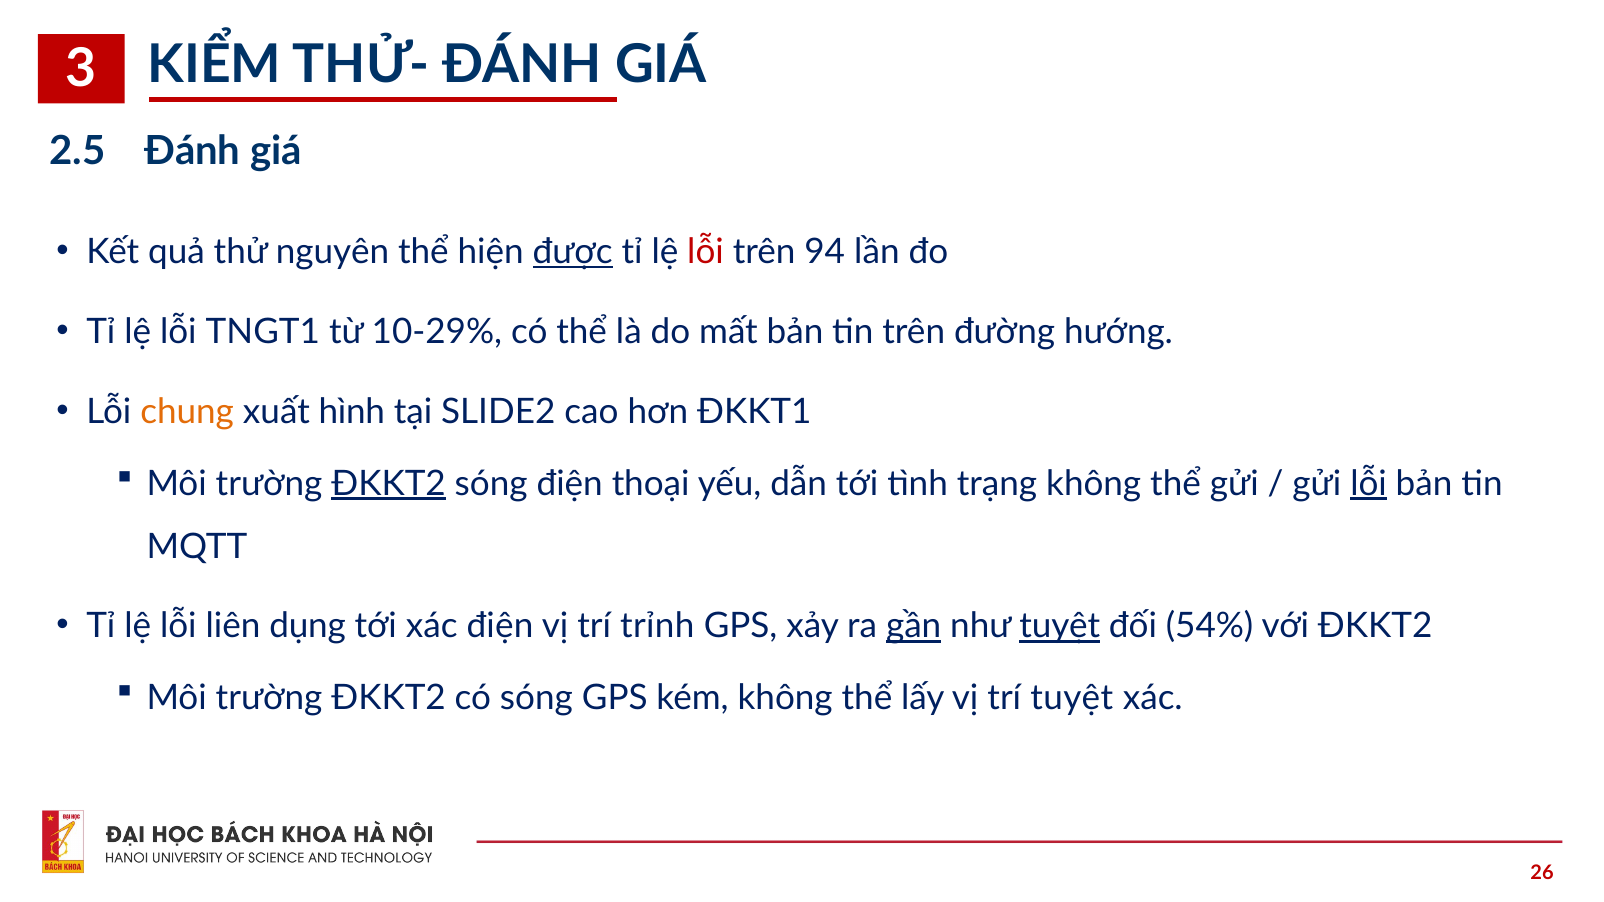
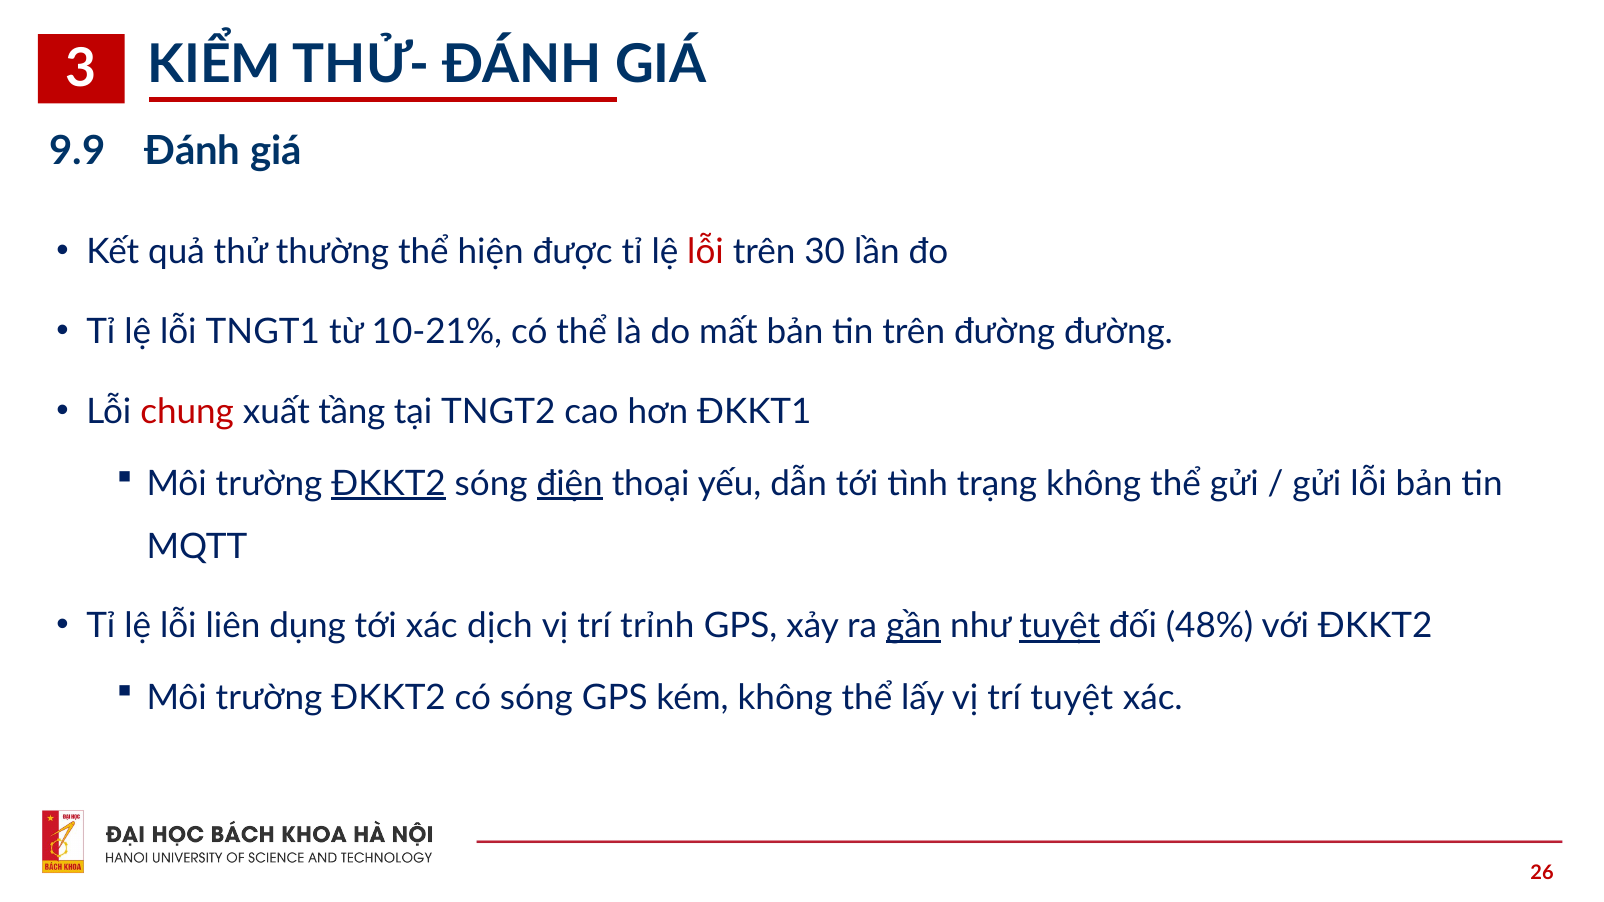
2.5: 2.5 -> 9.9 (78, 152)
nguyên: nguyên -> thường (333, 252)
được underline: present -> none (573, 252)
94: 94 -> 30 (825, 252)
10-29%: 10-29% -> 10-21% (437, 332)
đường hướng: hướng -> đường (1119, 332)
chung colour: orange -> red (187, 412)
hình: hình -> tầng (352, 412)
SLIDE2: SLIDE2 -> TNGT2 (498, 412)
điện underline: none -> present (570, 484)
lỗi underline: present -> none (1369, 484)
xác điện: điện -> dịch (500, 627)
54%: 54% -> 48% (1210, 627)
